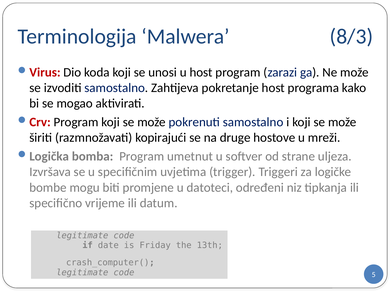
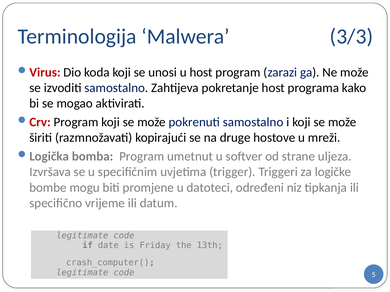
8/3: 8/3 -> 3/3 (351, 37)
